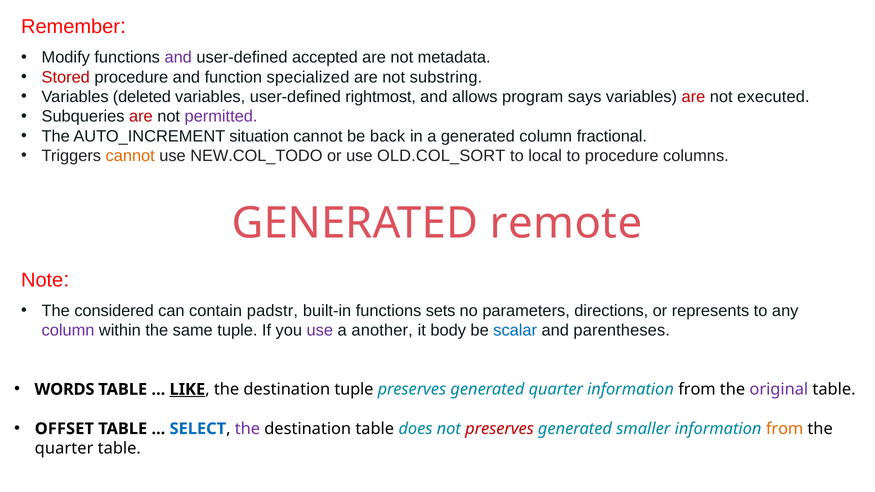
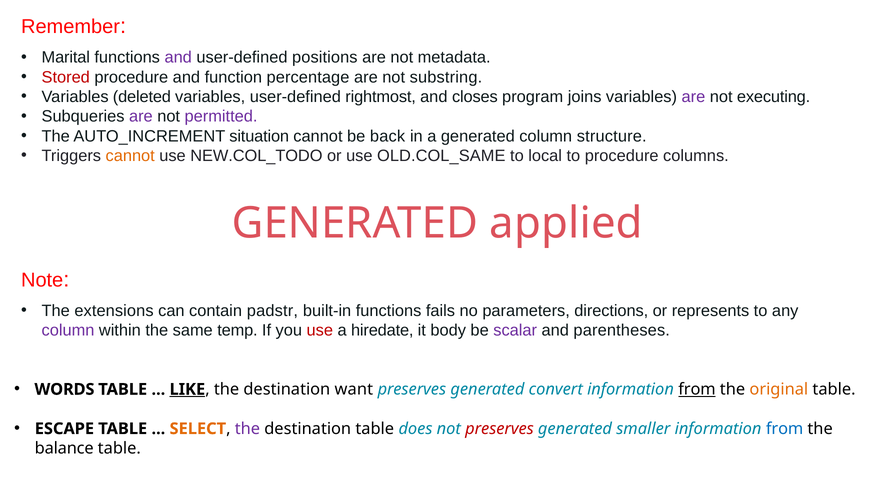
Modify: Modify -> Marital (66, 58)
accepted: accepted -> positions (325, 58)
specialized: specialized -> percentage (308, 77)
allows: allows -> closes (475, 97)
says: says -> joins (585, 97)
are colour: red -> purple (693, 97)
executed: executed -> executing (774, 97)
are colour: red -> purple (141, 117)
fractional: fractional -> structure (612, 136)
OLD.COL_SORT: OLD.COL_SORT -> OLD.COL_SAME (441, 156)
remote: remote -> applied (566, 223)
considered: considered -> extensions (114, 311)
sets: sets -> fails (440, 311)
same tuple: tuple -> temp (237, 330)
use colour: purple -> red (320, 330)
another: another -> hiredate (382, 330)
scalar colour: blue -> purple (515, 330)
destination tuple: tuple -> want (354, 389)
generated quarter: quarter -> convert (556, 389)
from underline: none -> present (697, 389)
original colour: purple -> orange (779, 389)
OFFSET: OFFSET -> ESCAPE (64, 429)
SELECT colour: blue -> orange (198, 429)
from colour: orange -> blue (785, 429)
quarter: quarter -> balance (64, 449)
